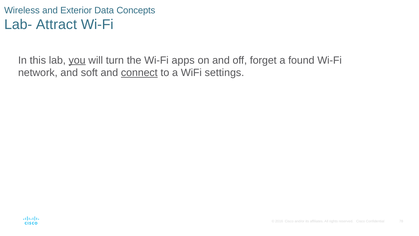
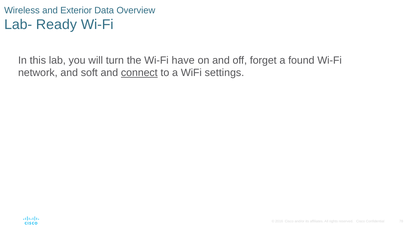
Concepts: Concepts -> Overview (136, 10)
Attract: Attract -> Ready (56, 25)
you underline: present -> none (77, 60)
apps: apps -> have (183, 60)
